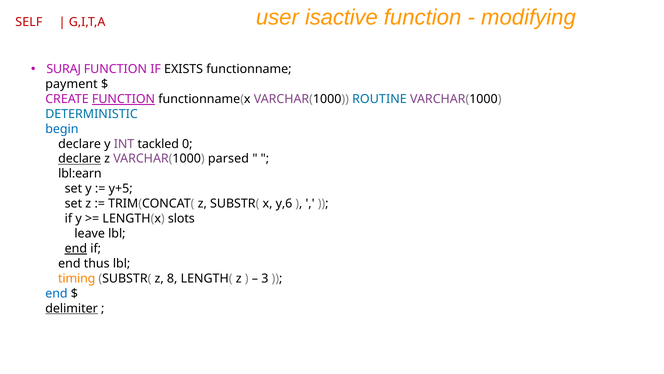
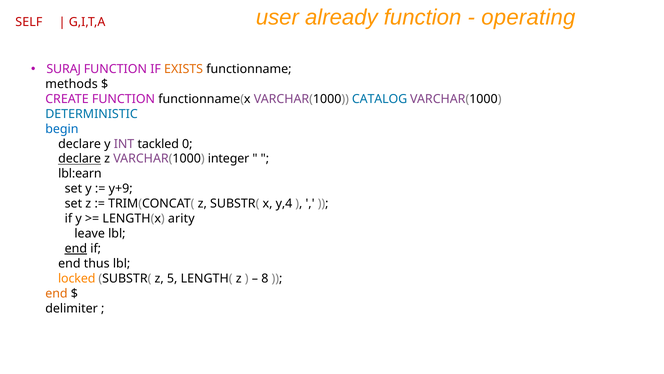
isactive: isactive -> already (341, 17)
modifying: modifying -> operating (528, 17)
EXISTS colour: black -> orange (184, 69)
payment: payment -> methods (72, 84)
FUNCTION underline: present -> none (124, 99)
ROUTINE: ROUTINE -> CATALOG (380, 99)
parsed: parsed -> integer (229, 159)
y+5: y+5 -> y+9 (121, 189)
y,6: y,6 -> y,4 (284, 203)
slots: slots -> arity (181, 218)
timing: timing -> locked (77, 278)
8: 8 -> 5 (172, 278)
3: 3 -> 8 (265, 278)
end colour: blue -> orange (56, 293)
delimiter underline: present -> none (72, 308)
